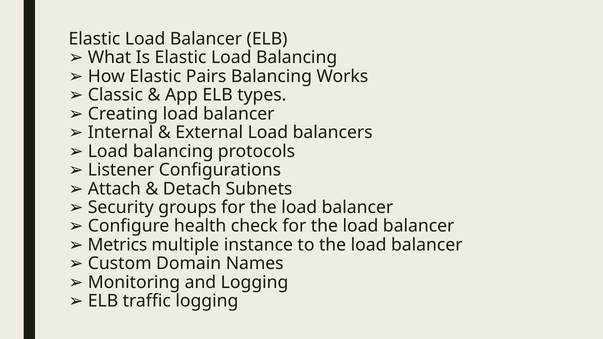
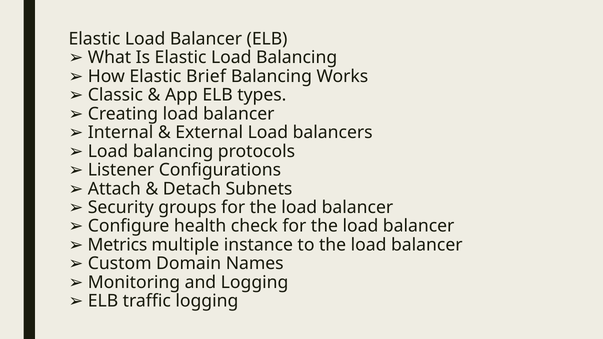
Pairs: Pairs -> Brief (206, 76)
